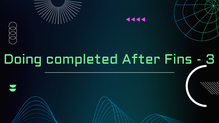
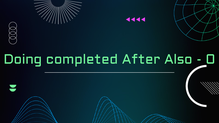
Fins: Fins -> Also (178, 59)
3: 3 -> 0 (210, 59)
